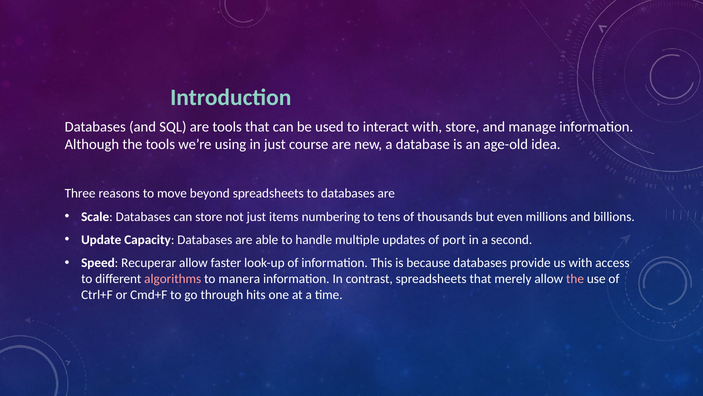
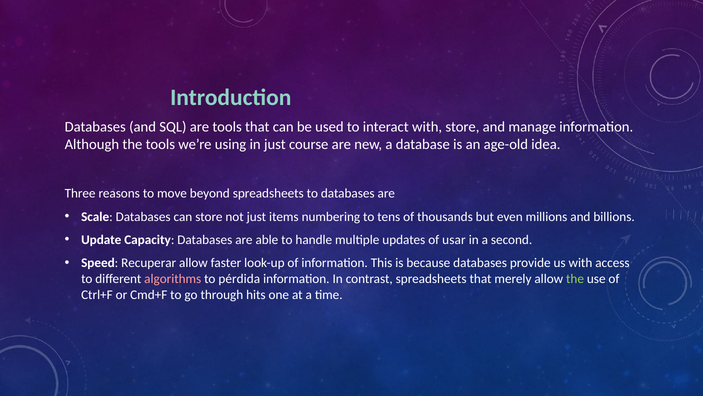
port: port -> usar (454, 239)
manera: manera -> pérdida (239, 278)
the colour: pink -> light green (575, 278)
